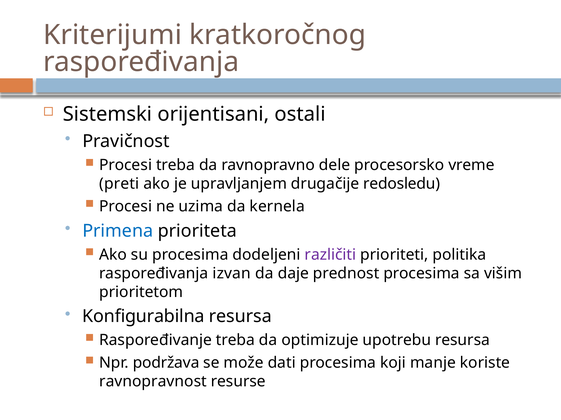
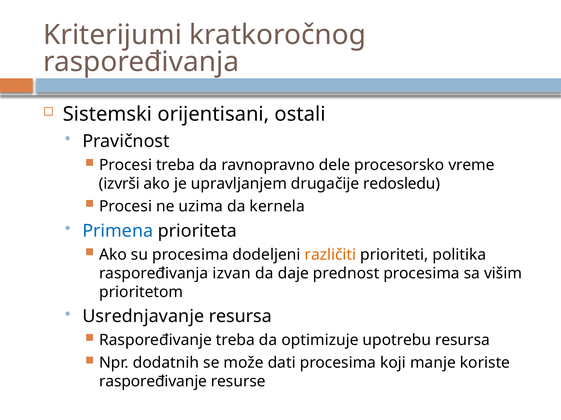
preti: preti -> izvrši (119, 184)
različiti colour: purple -> orange (330, 255)
Konfigurabilna: Konfigurabilna -> Usrednjavanje (143, 317)
podržava: podržava -> dodatnih (166, 363)
ravnopravnost: ravnopravnost -> raspoređivanje (153, 382)
